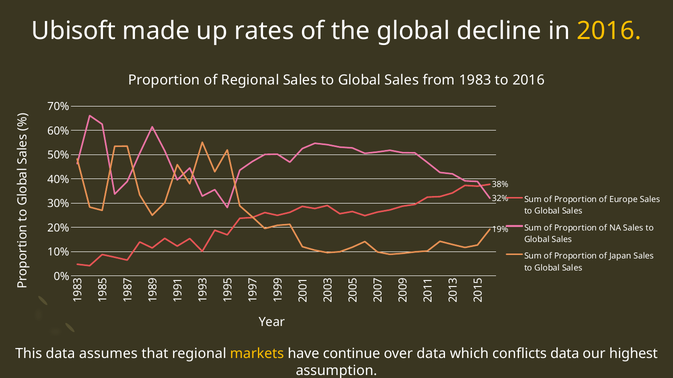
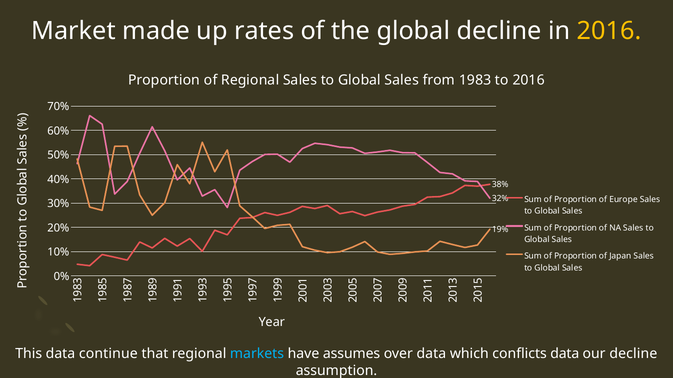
Ubisoft: Ubisoft -> Market (74, 31)
assumes: assumes -> continue (108, 354)
markets colour: yellow -> light blue (257, 354)
continue: continue -> assumes (352, 354)
our highest: highest -> decline (633, 354)
